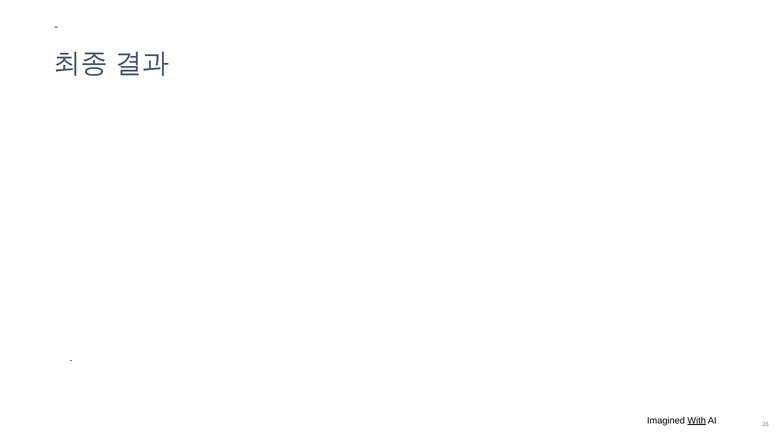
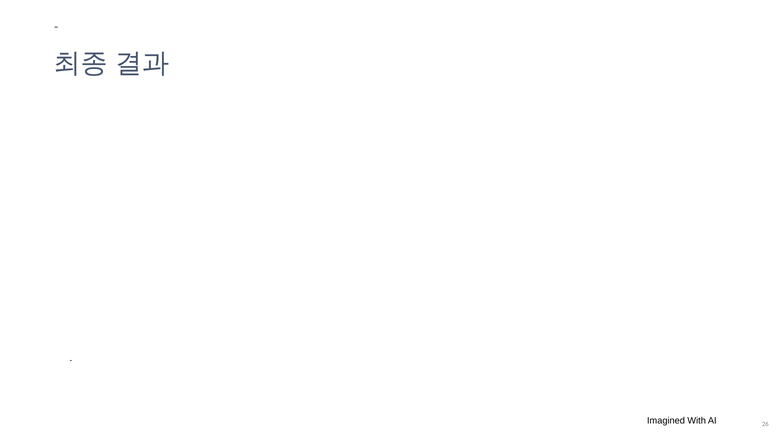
With underline: present -> none (697, 421)
